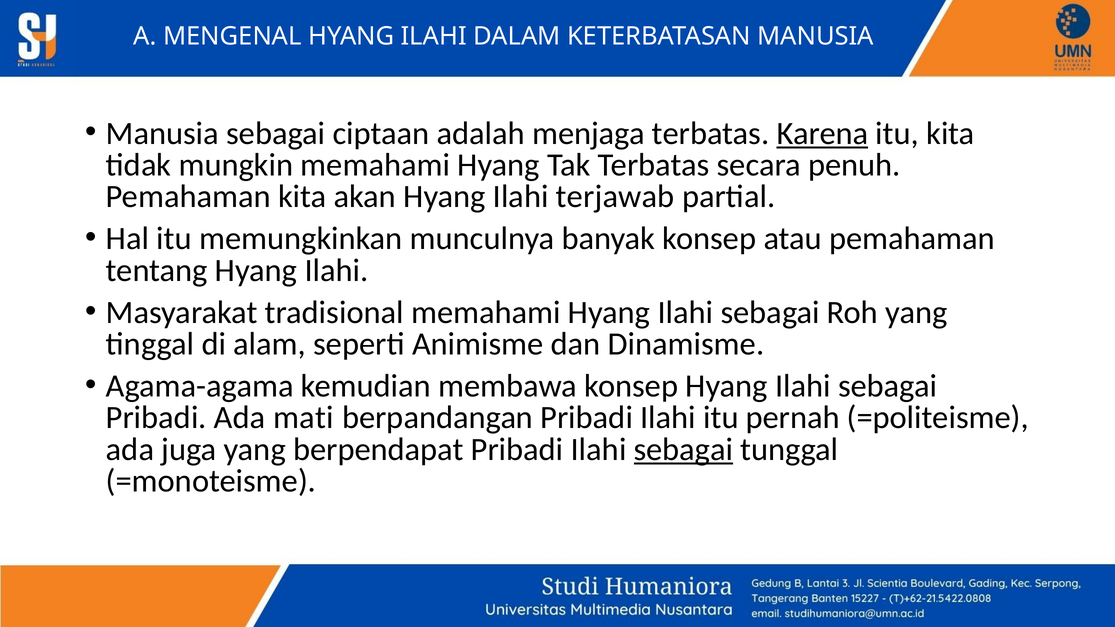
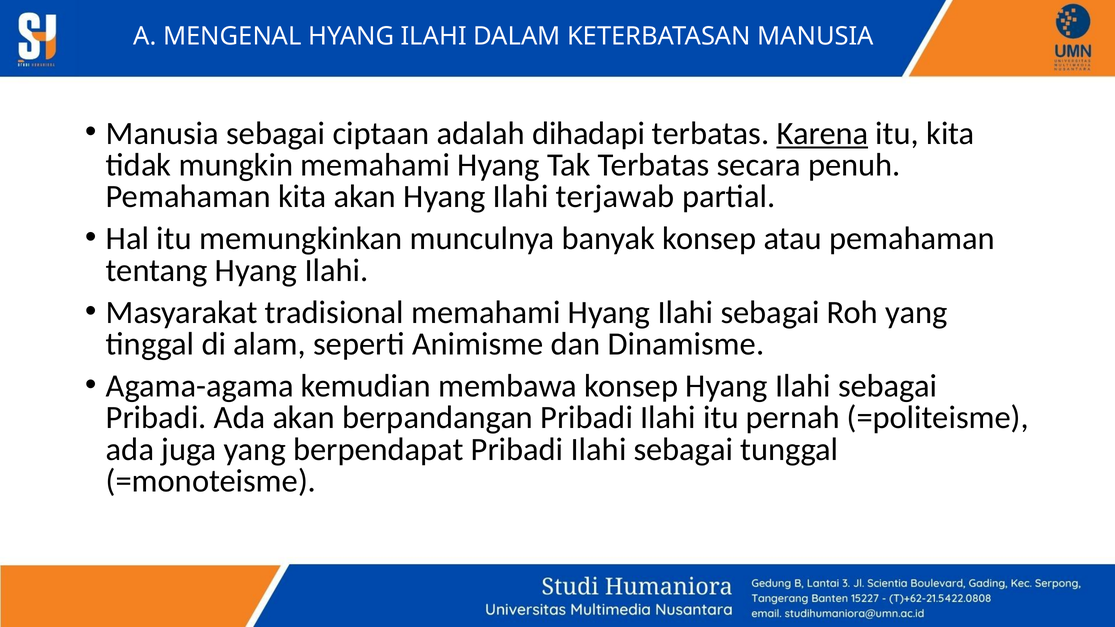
menjaga: menjaga -> dihadapi (589, 133)
Ada mati: mati -> akan (304, 418)
sebagai underline: present -> none (683, 449)
